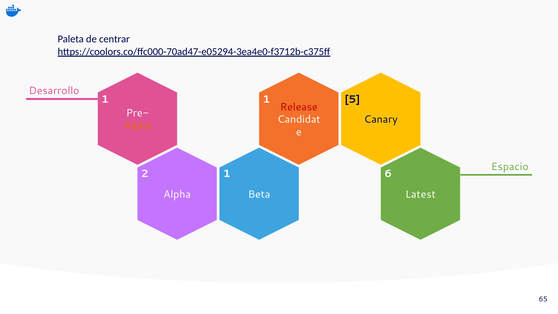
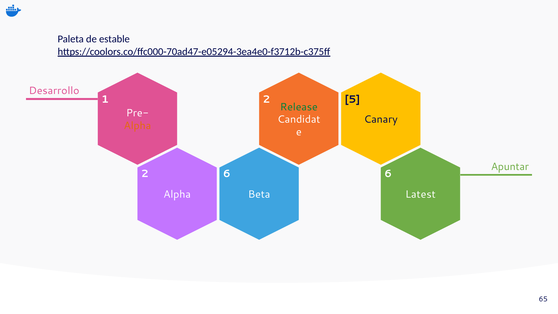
centrar: centrar -> estable (114, 39)
1 1: 1 -> 2 (266, 99)
Release colour: red -> green (299, 107)
Espacio: Espacio -> Apuntar (510, 167)
2 1: 1 -> 6 (227, 174)
